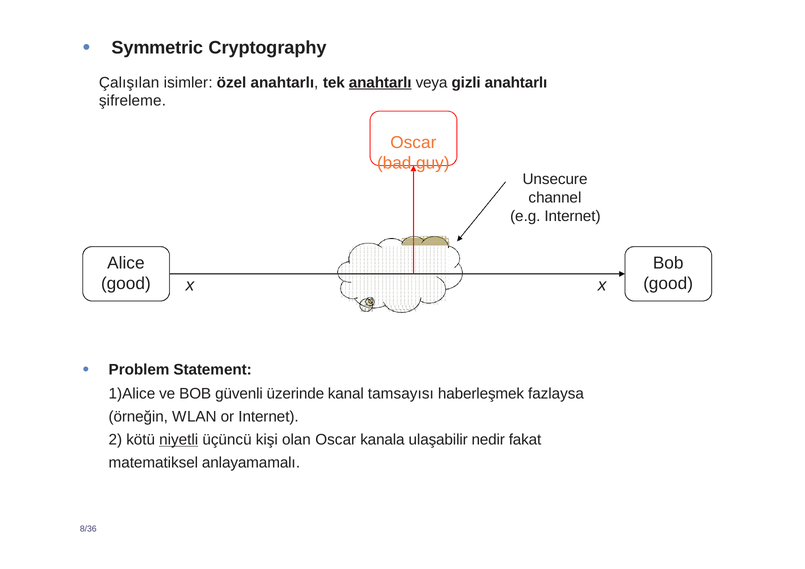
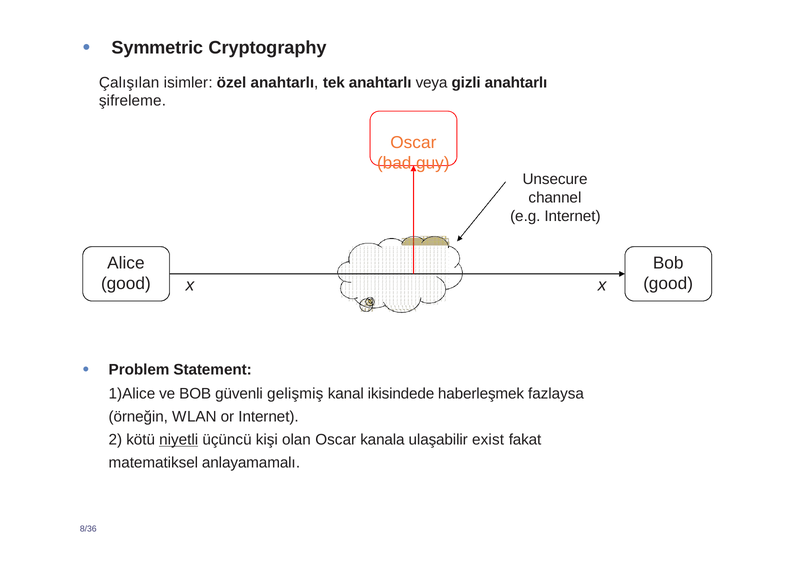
anahtarlı underline: present -> none (380, 82)
üzerinde: üzerinde -> gelişmiş (295, 394)
tamsayısı: tamsayısı -> ikisindede (401, 394)
nedir: nedir -> exist (488, 440)
